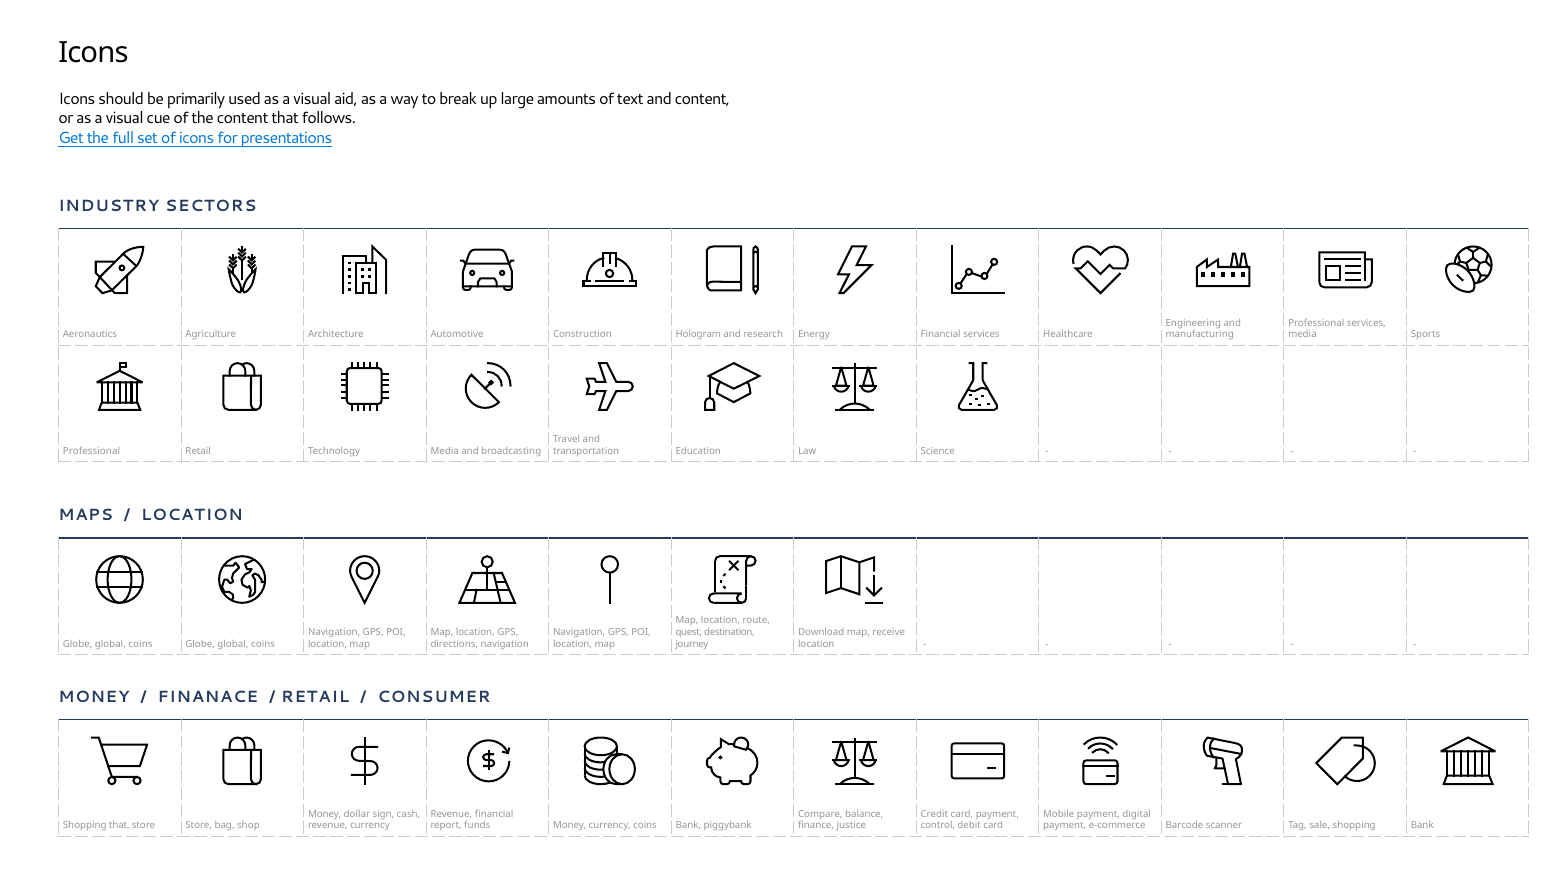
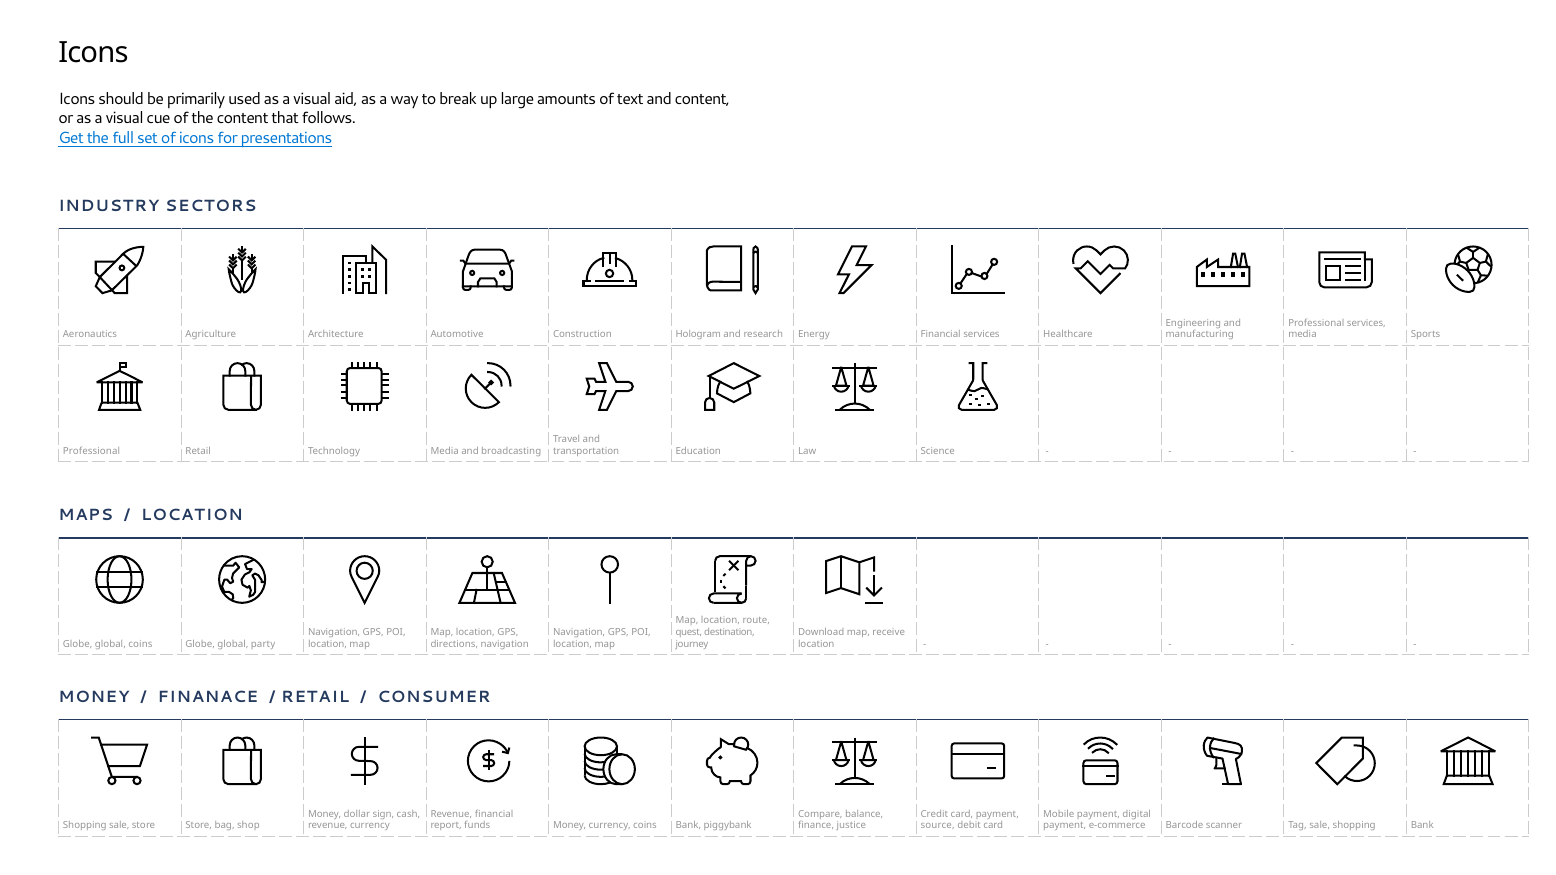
coins: coins -> party (263, 645)
Shopping that: that -> sale (119, 826)
control: control -> source (938, 826)
